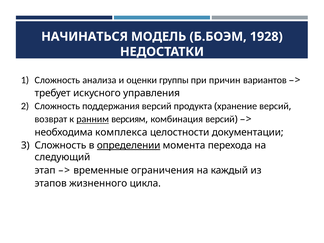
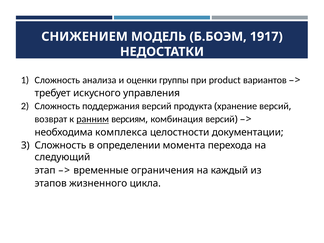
НАЧИНАТЬСЯ: НАЧИНАТЬСЯ -> СНИЖЕНИЕМ (85, 37)
1928: 1928 -> 1917 (266, 37)
причин: причин -> product (225, 80)
определении underline: present -> none (129, 145)
